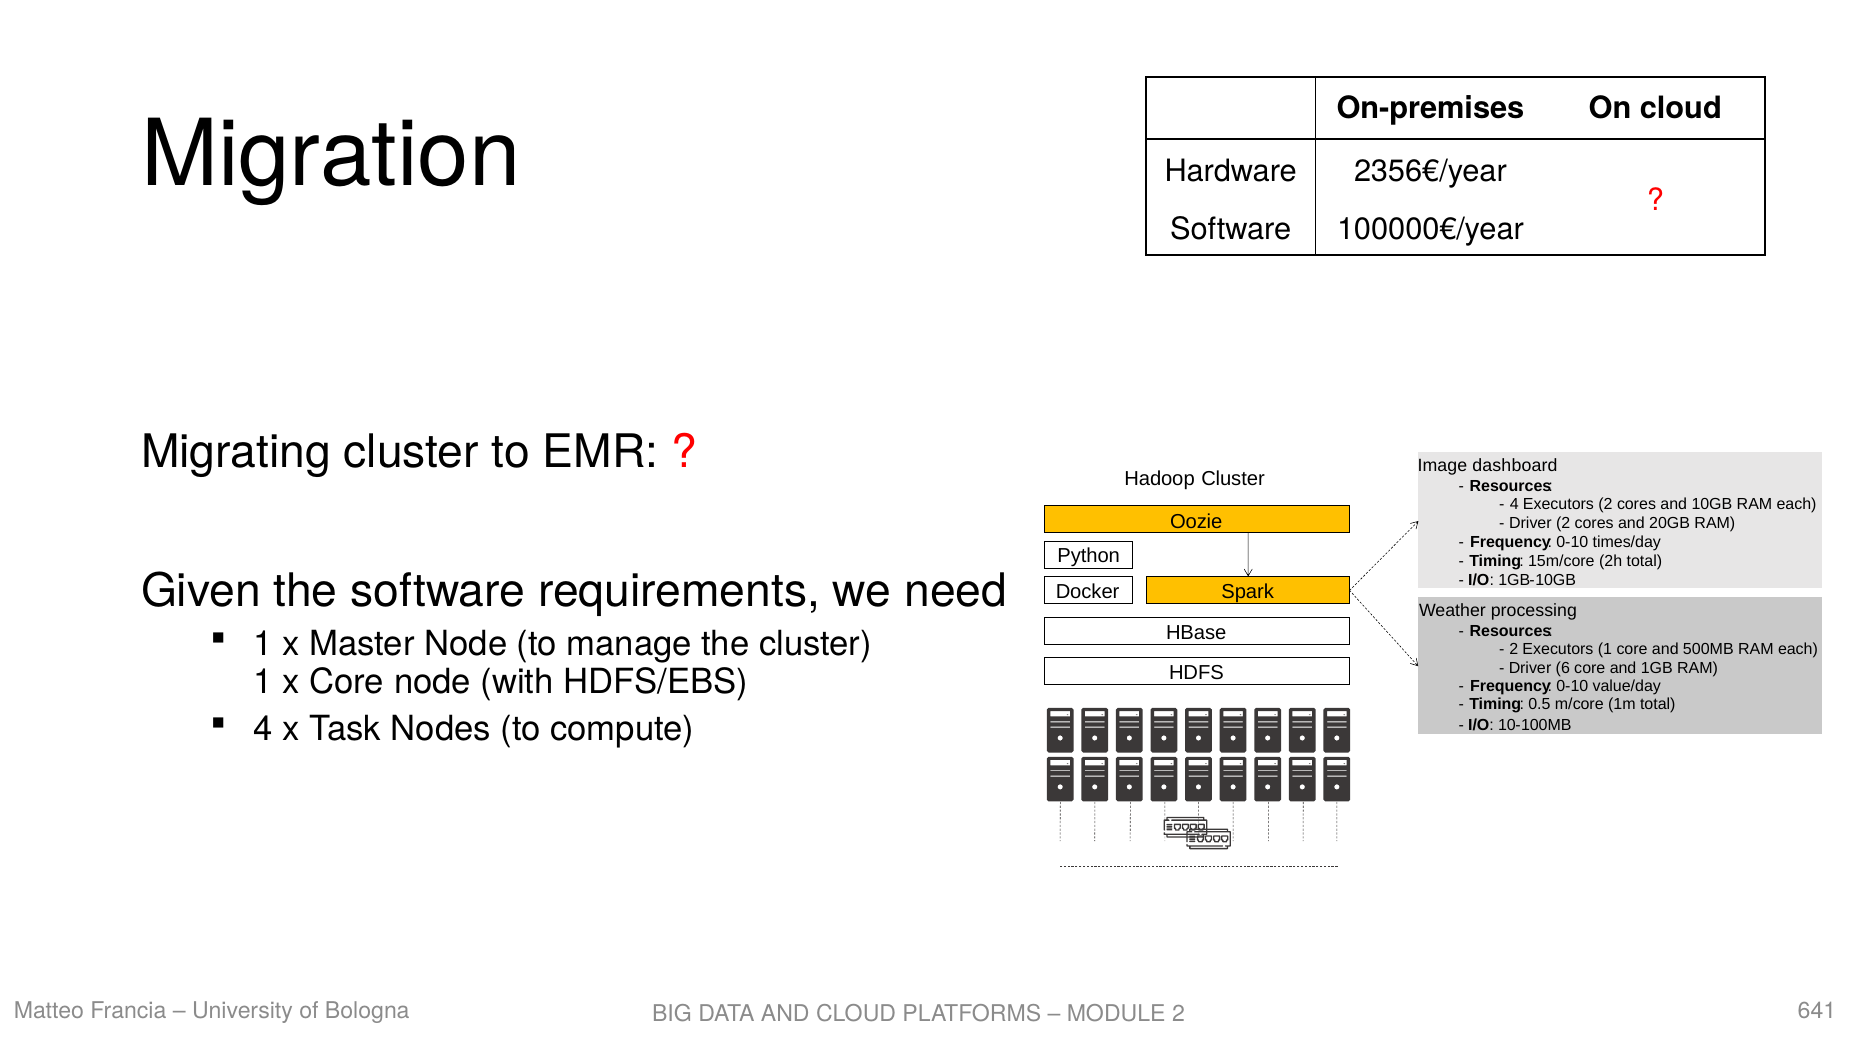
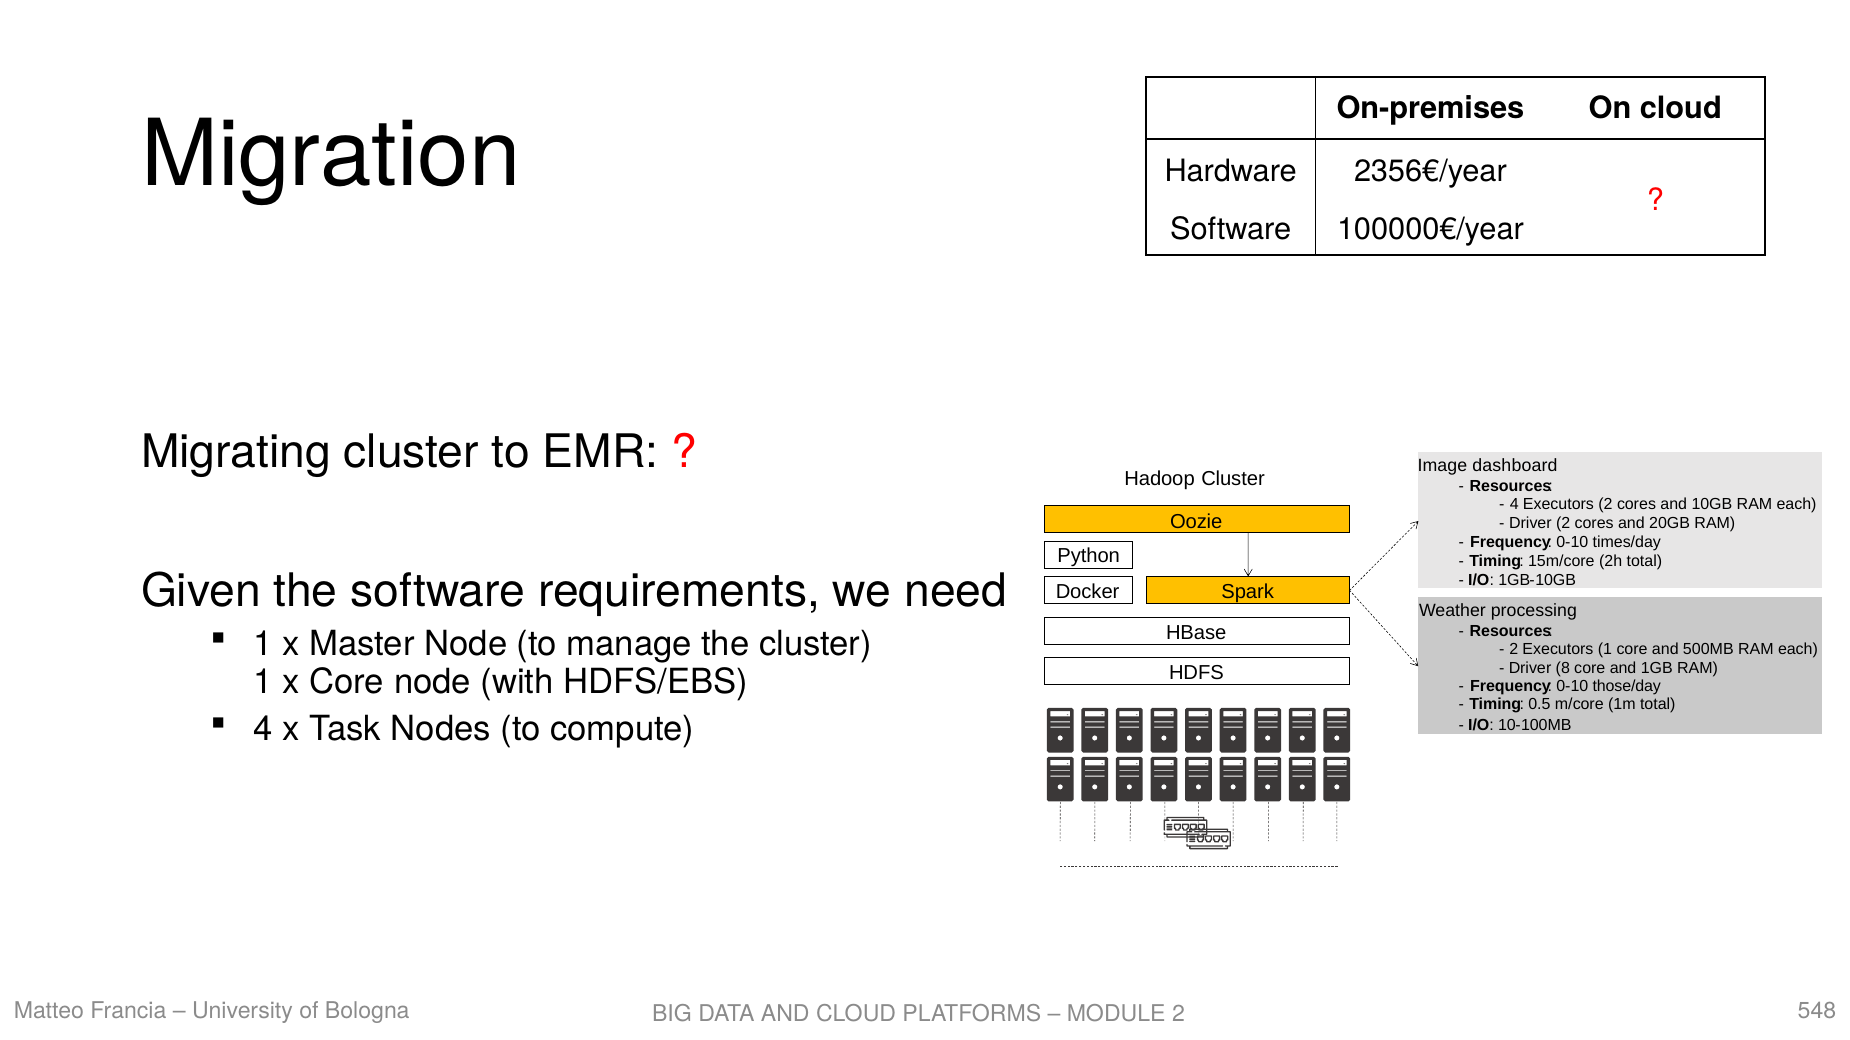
6: 6 -> 8 (1563, 669)
value/day: value/day -> those/day (1627, 686)
641: 641 -> 548 (1817, 1012)
